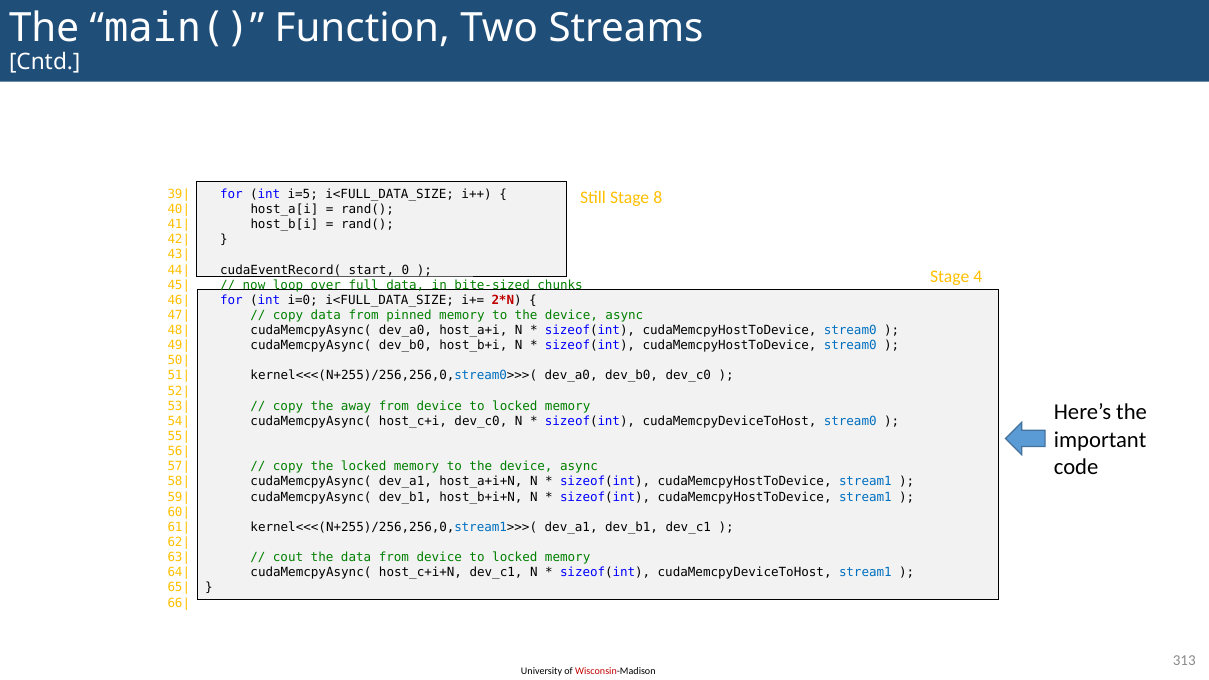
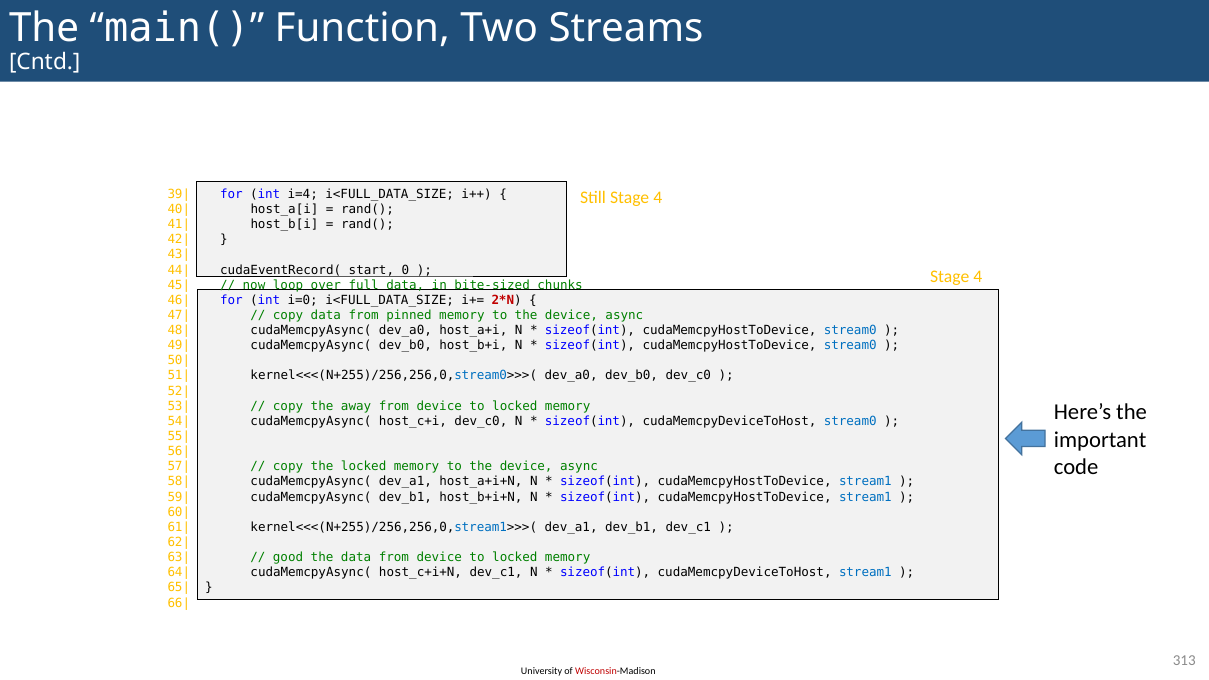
i=5: i=5 -> i=4 (303, 194)
Still Stage 8: 8 -> 4 (658, 198)
cout: cout -> good (288, 557)
